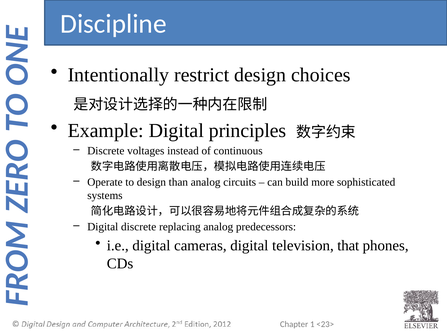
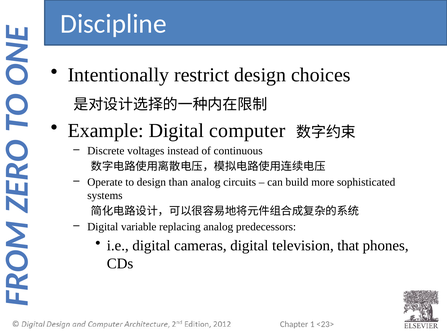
principles: principles -> computer (247, 131)
Digital discrete: discrete -> variable (139, 227)
